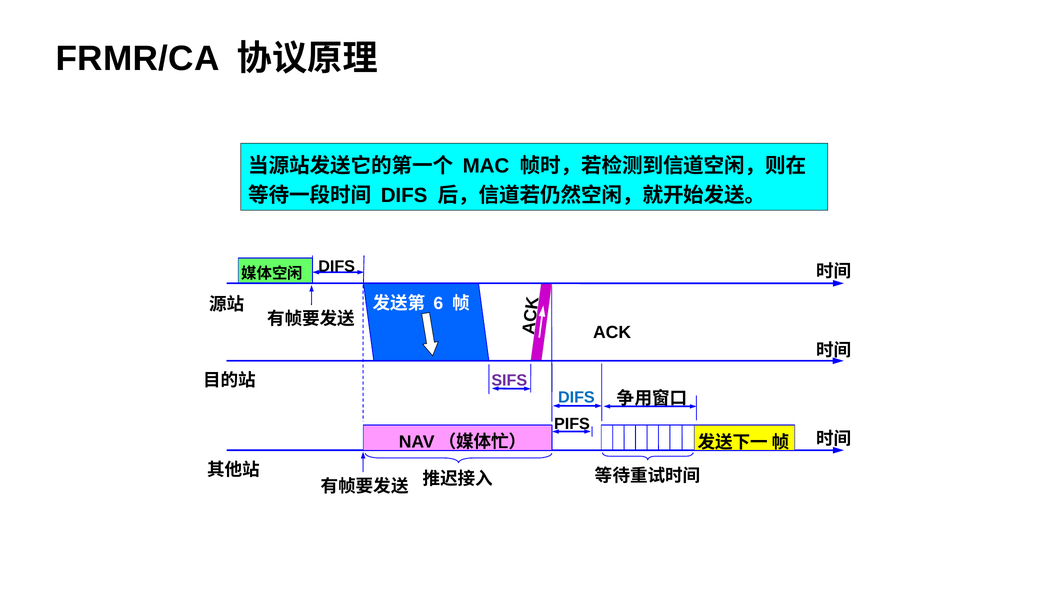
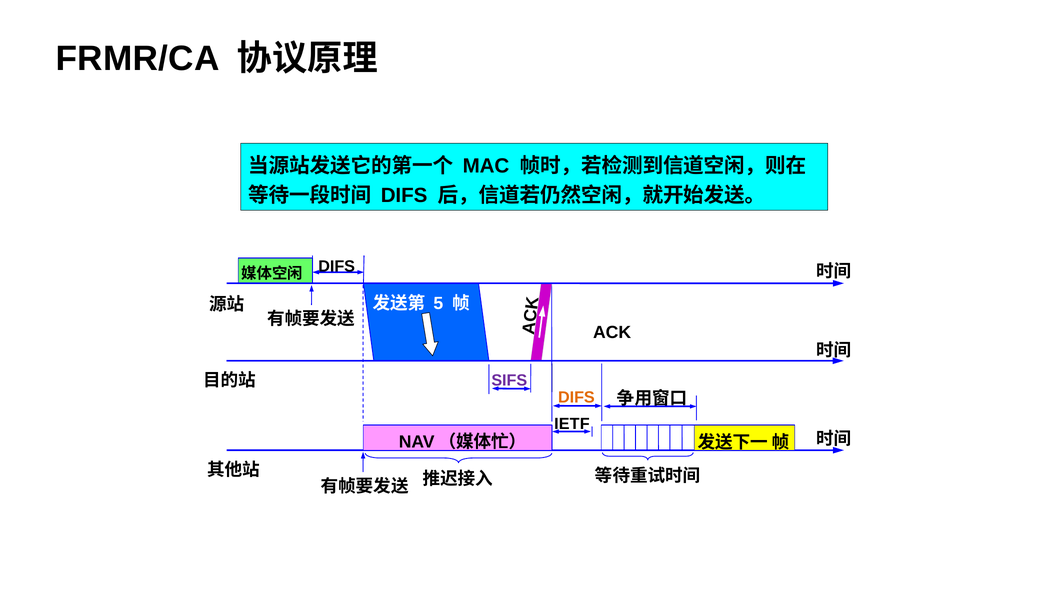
6: 6 -> 5 (438, 303)
DIFS colour: blue -> orange (576, 398)
PIFS: PIFS -> IETF (572, 424)
